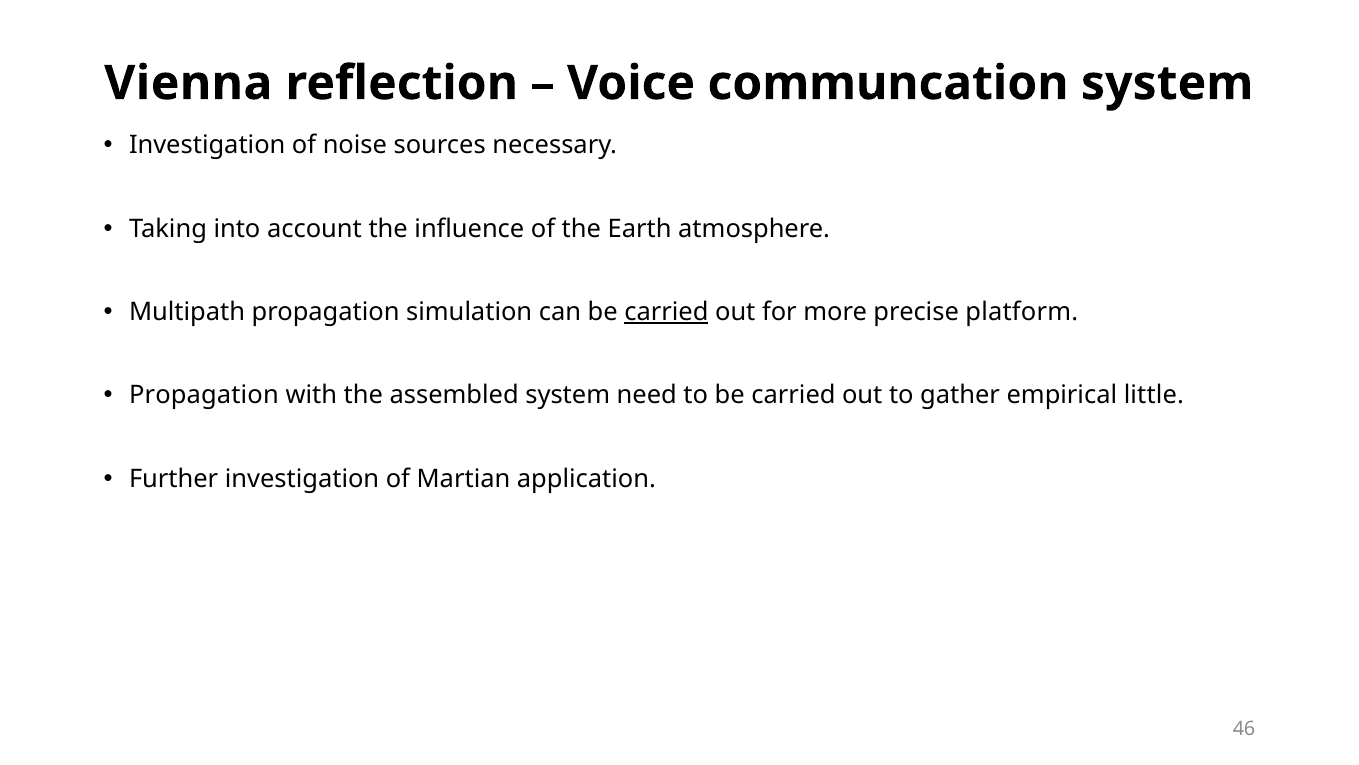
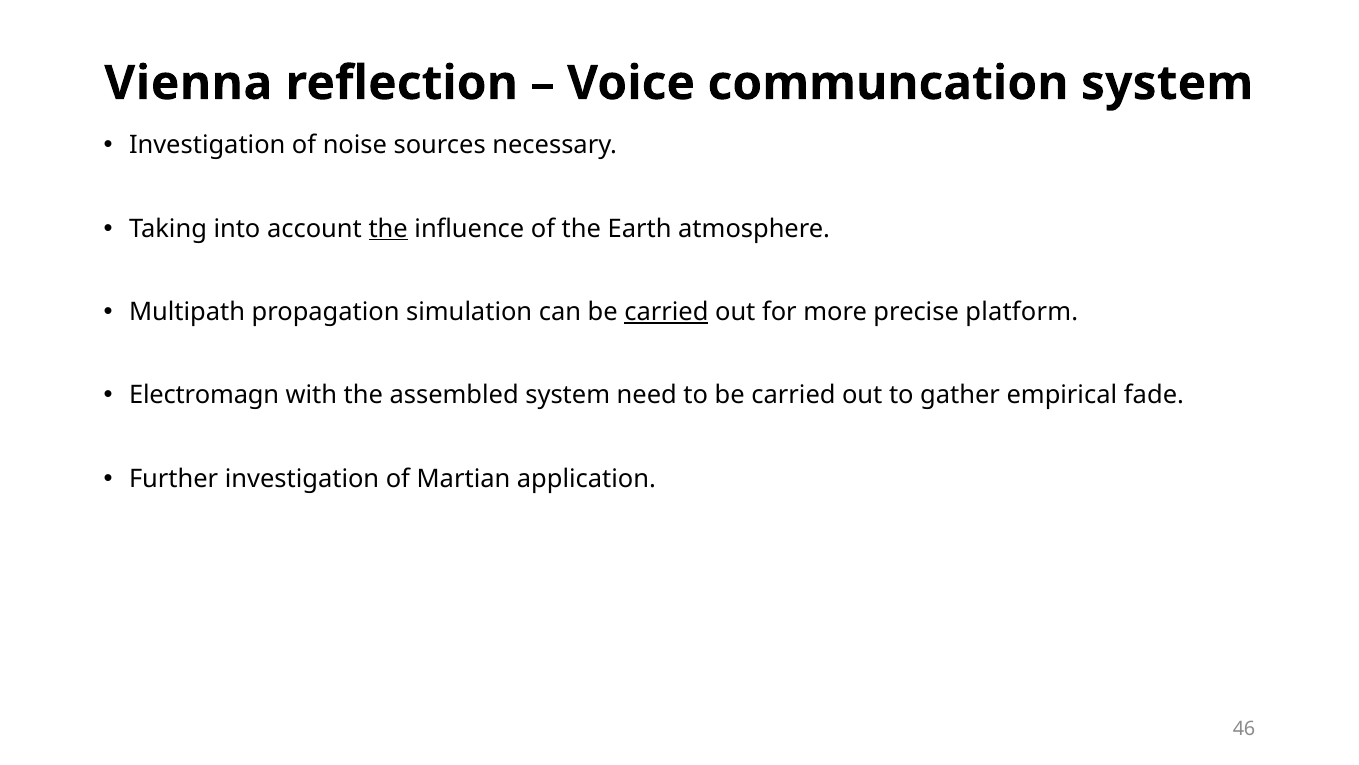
the underline: none -> present (388, 228)
Propagation: Propagation -> Electromagn (204, 395)
little: little -> fade (1154, 395)
